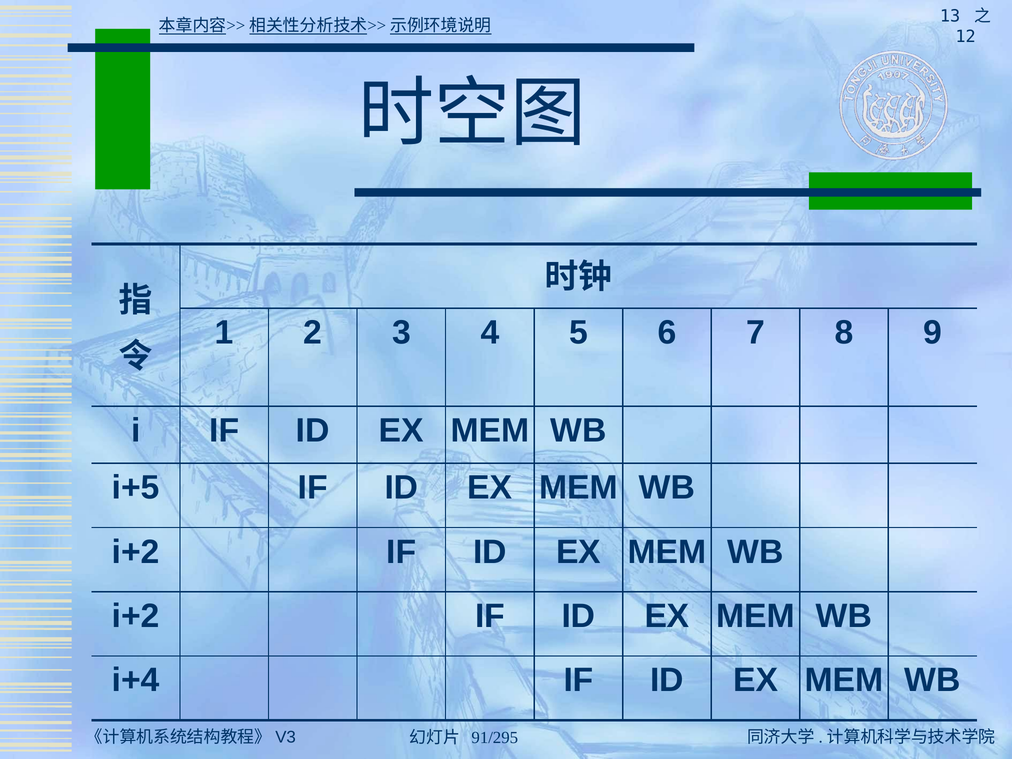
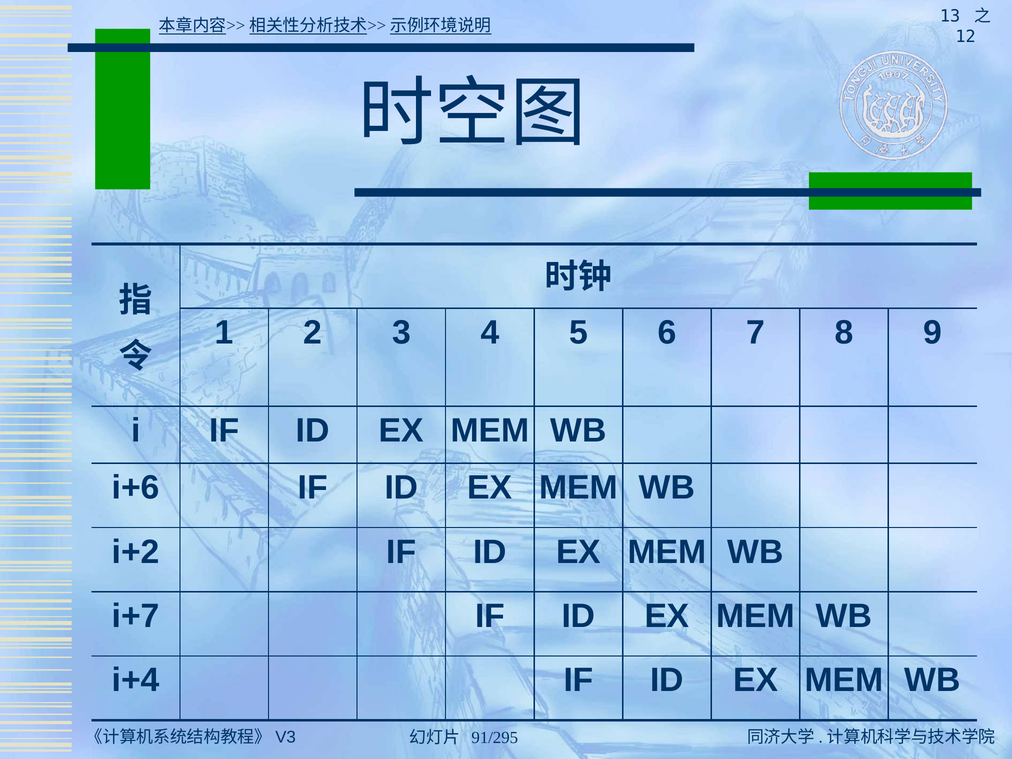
i+5: i+5 -> i+6 (136, 488)
i+2: i+2 -> i+7 (136, 616)
